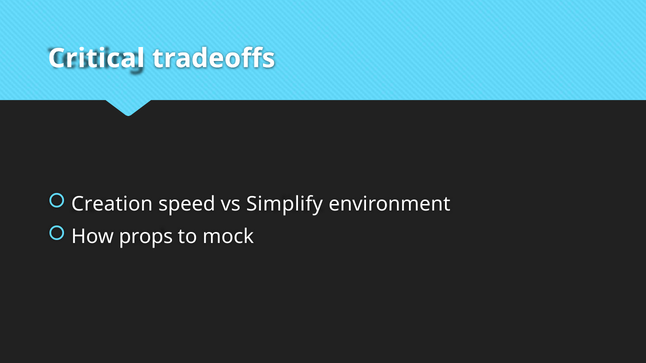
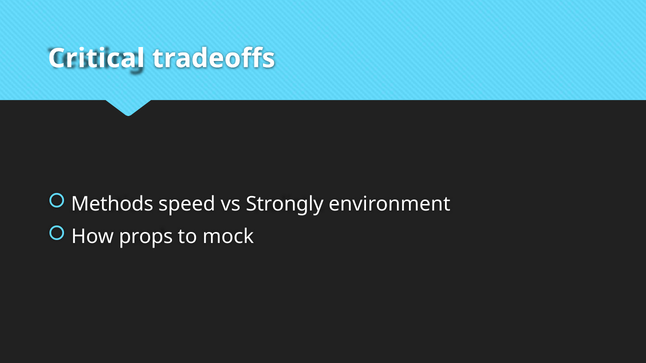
Creation: Creation -> Methods (112, 205)
Simplify: Simplify -> Strongly (285, 205)
